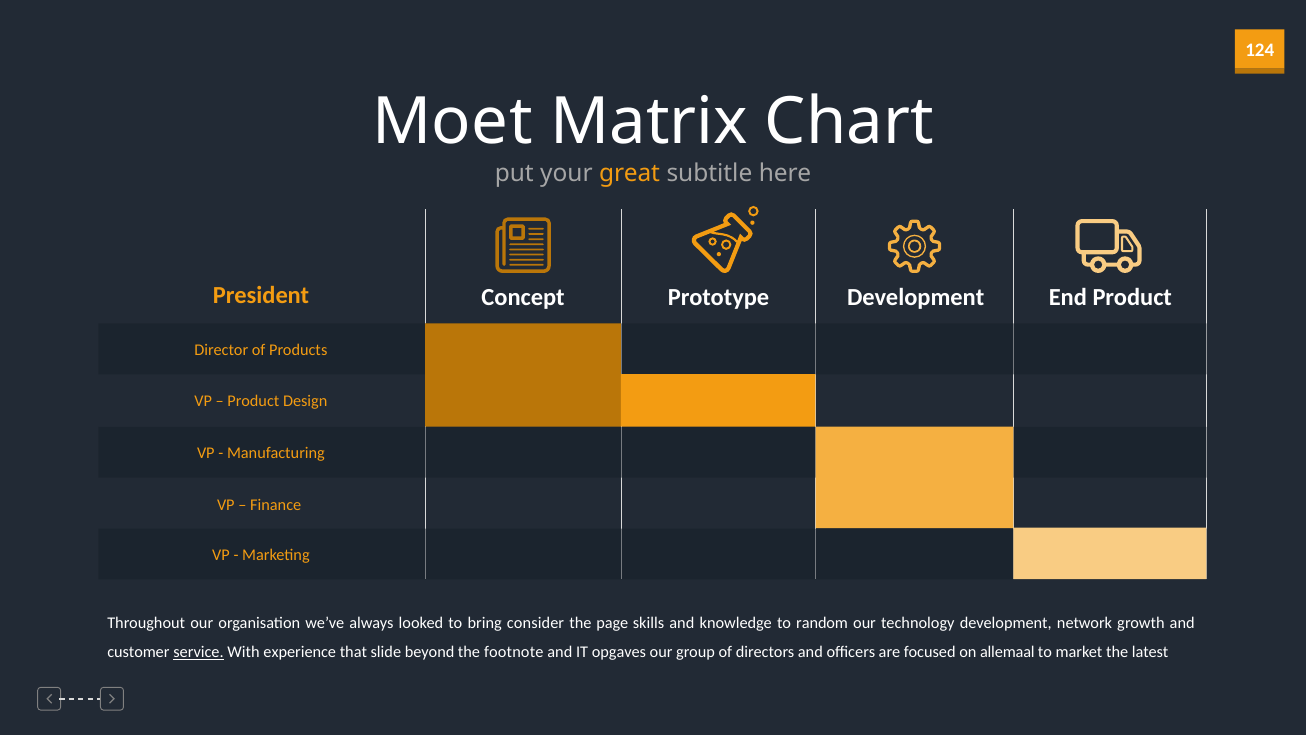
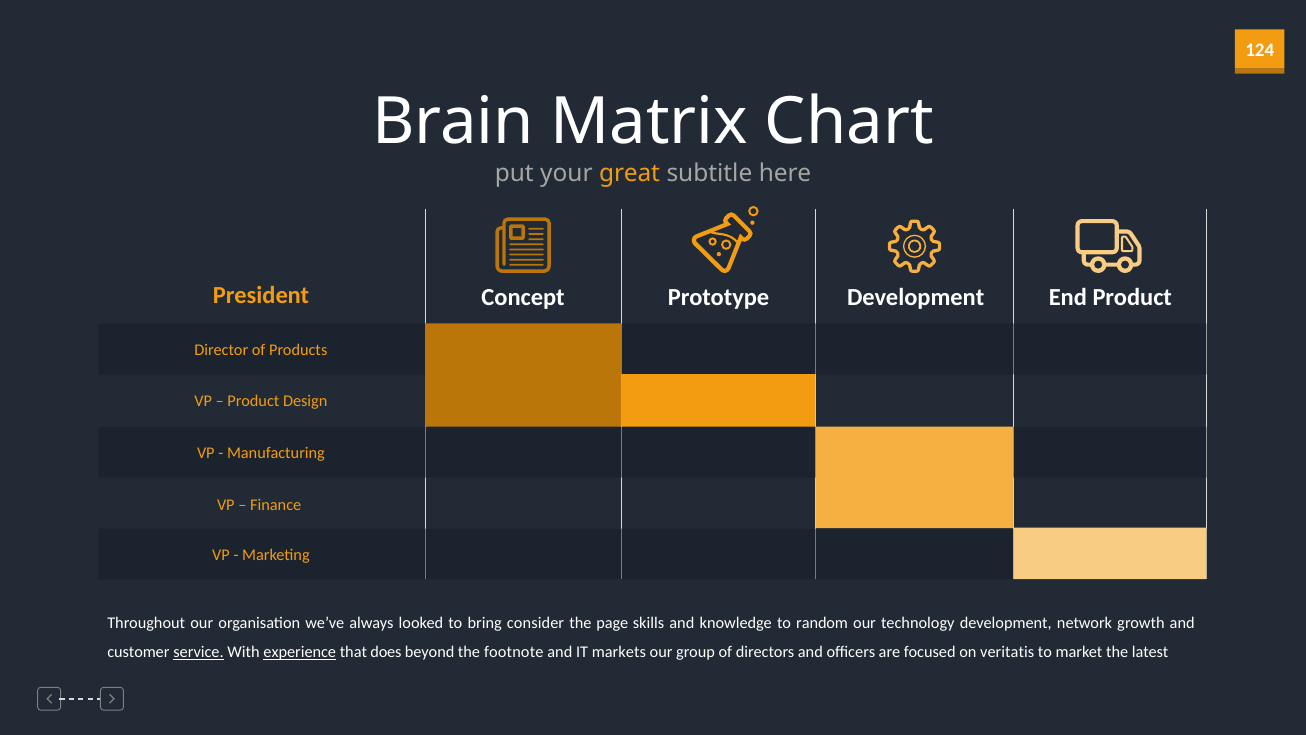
Moet: Moet -> Brain (453, 121)
experience underline: none -> present (300, 652)
slide: slide -> does (386, 652)
opgaves: opgaves -> markets (619, 652)
allemaal: allemaal -> veritatis (1007, 652)
